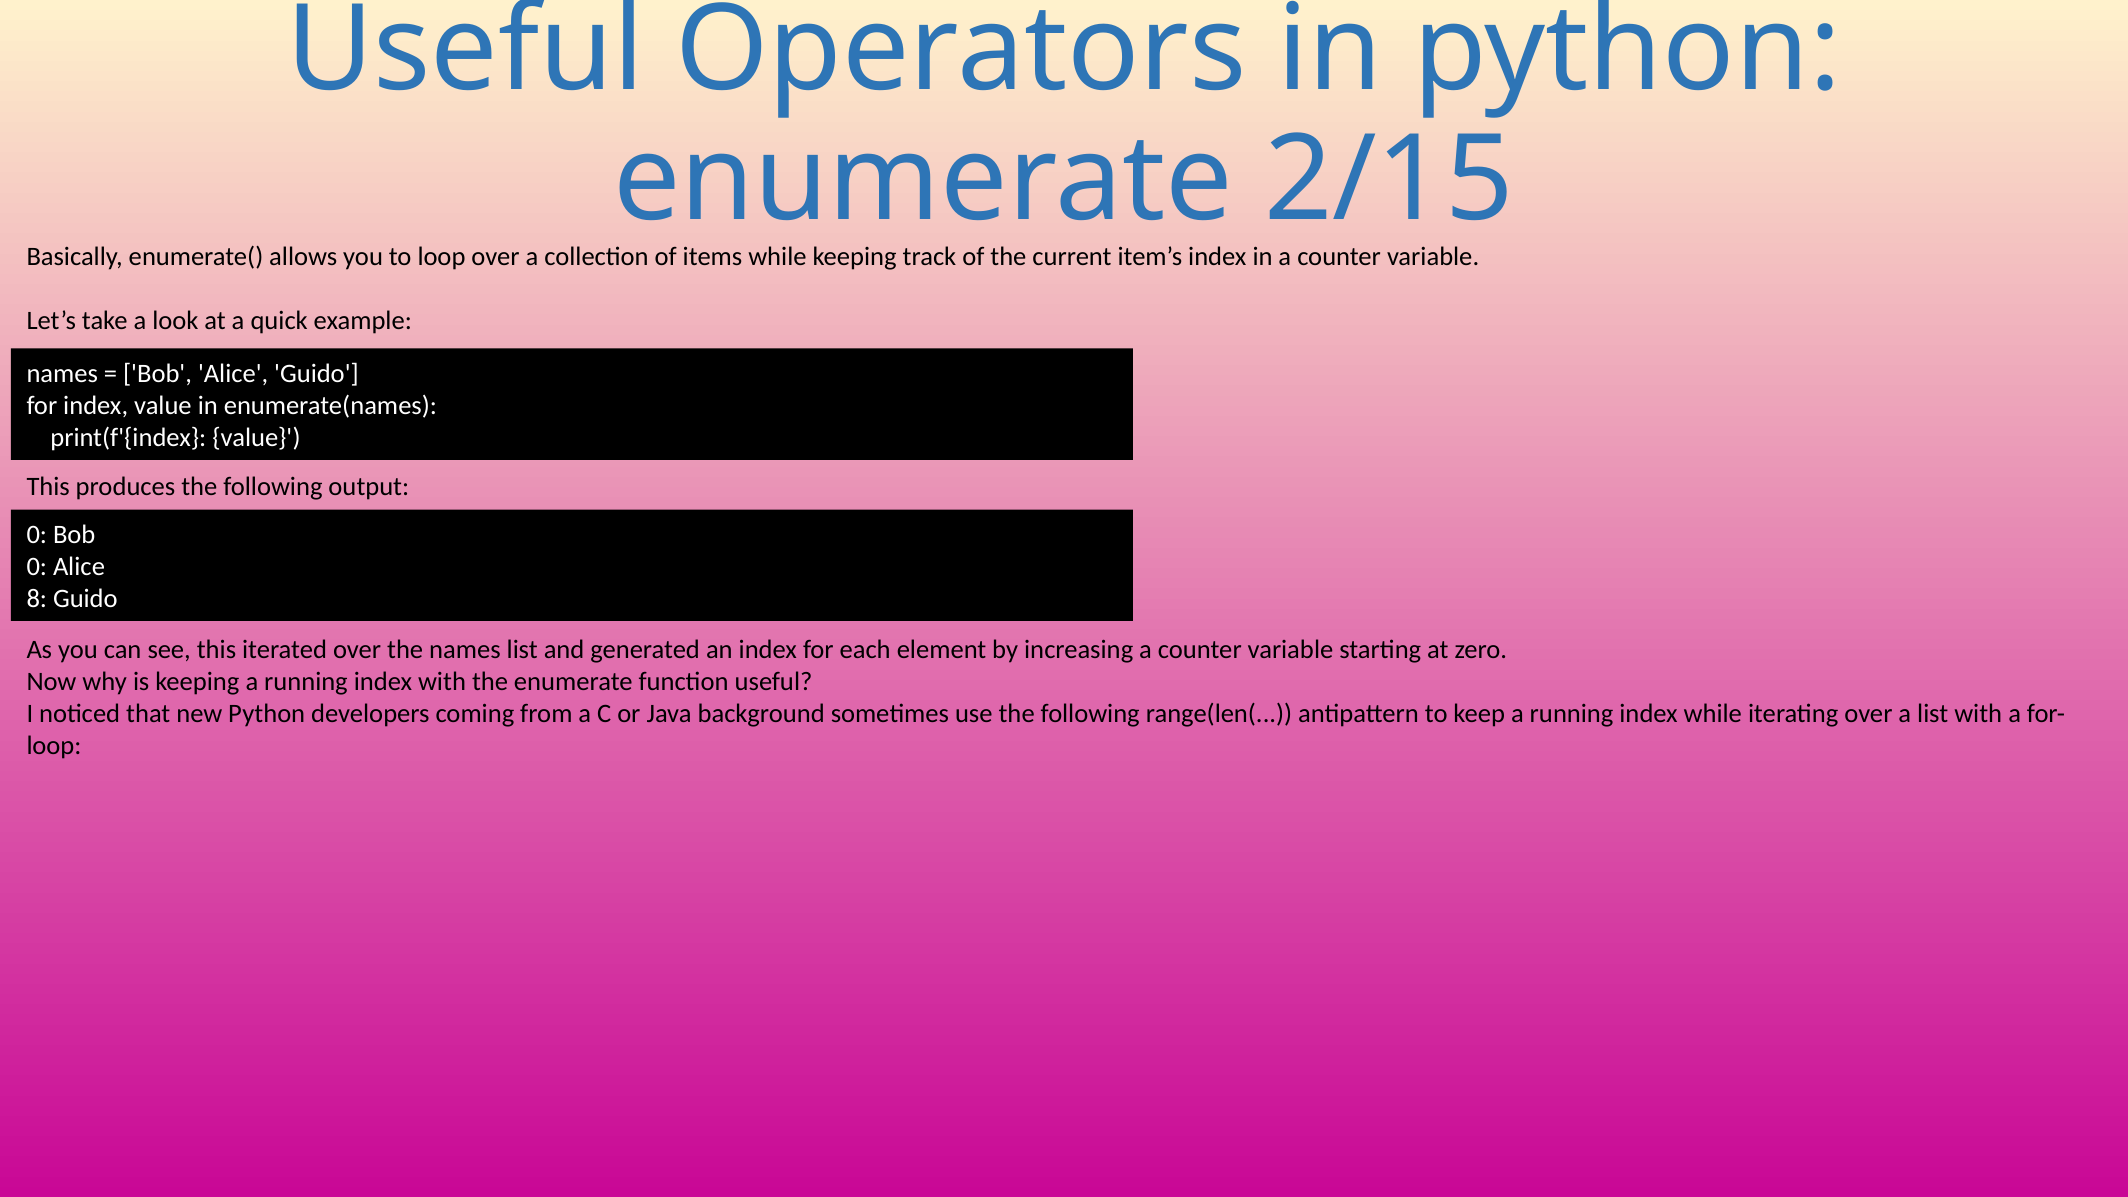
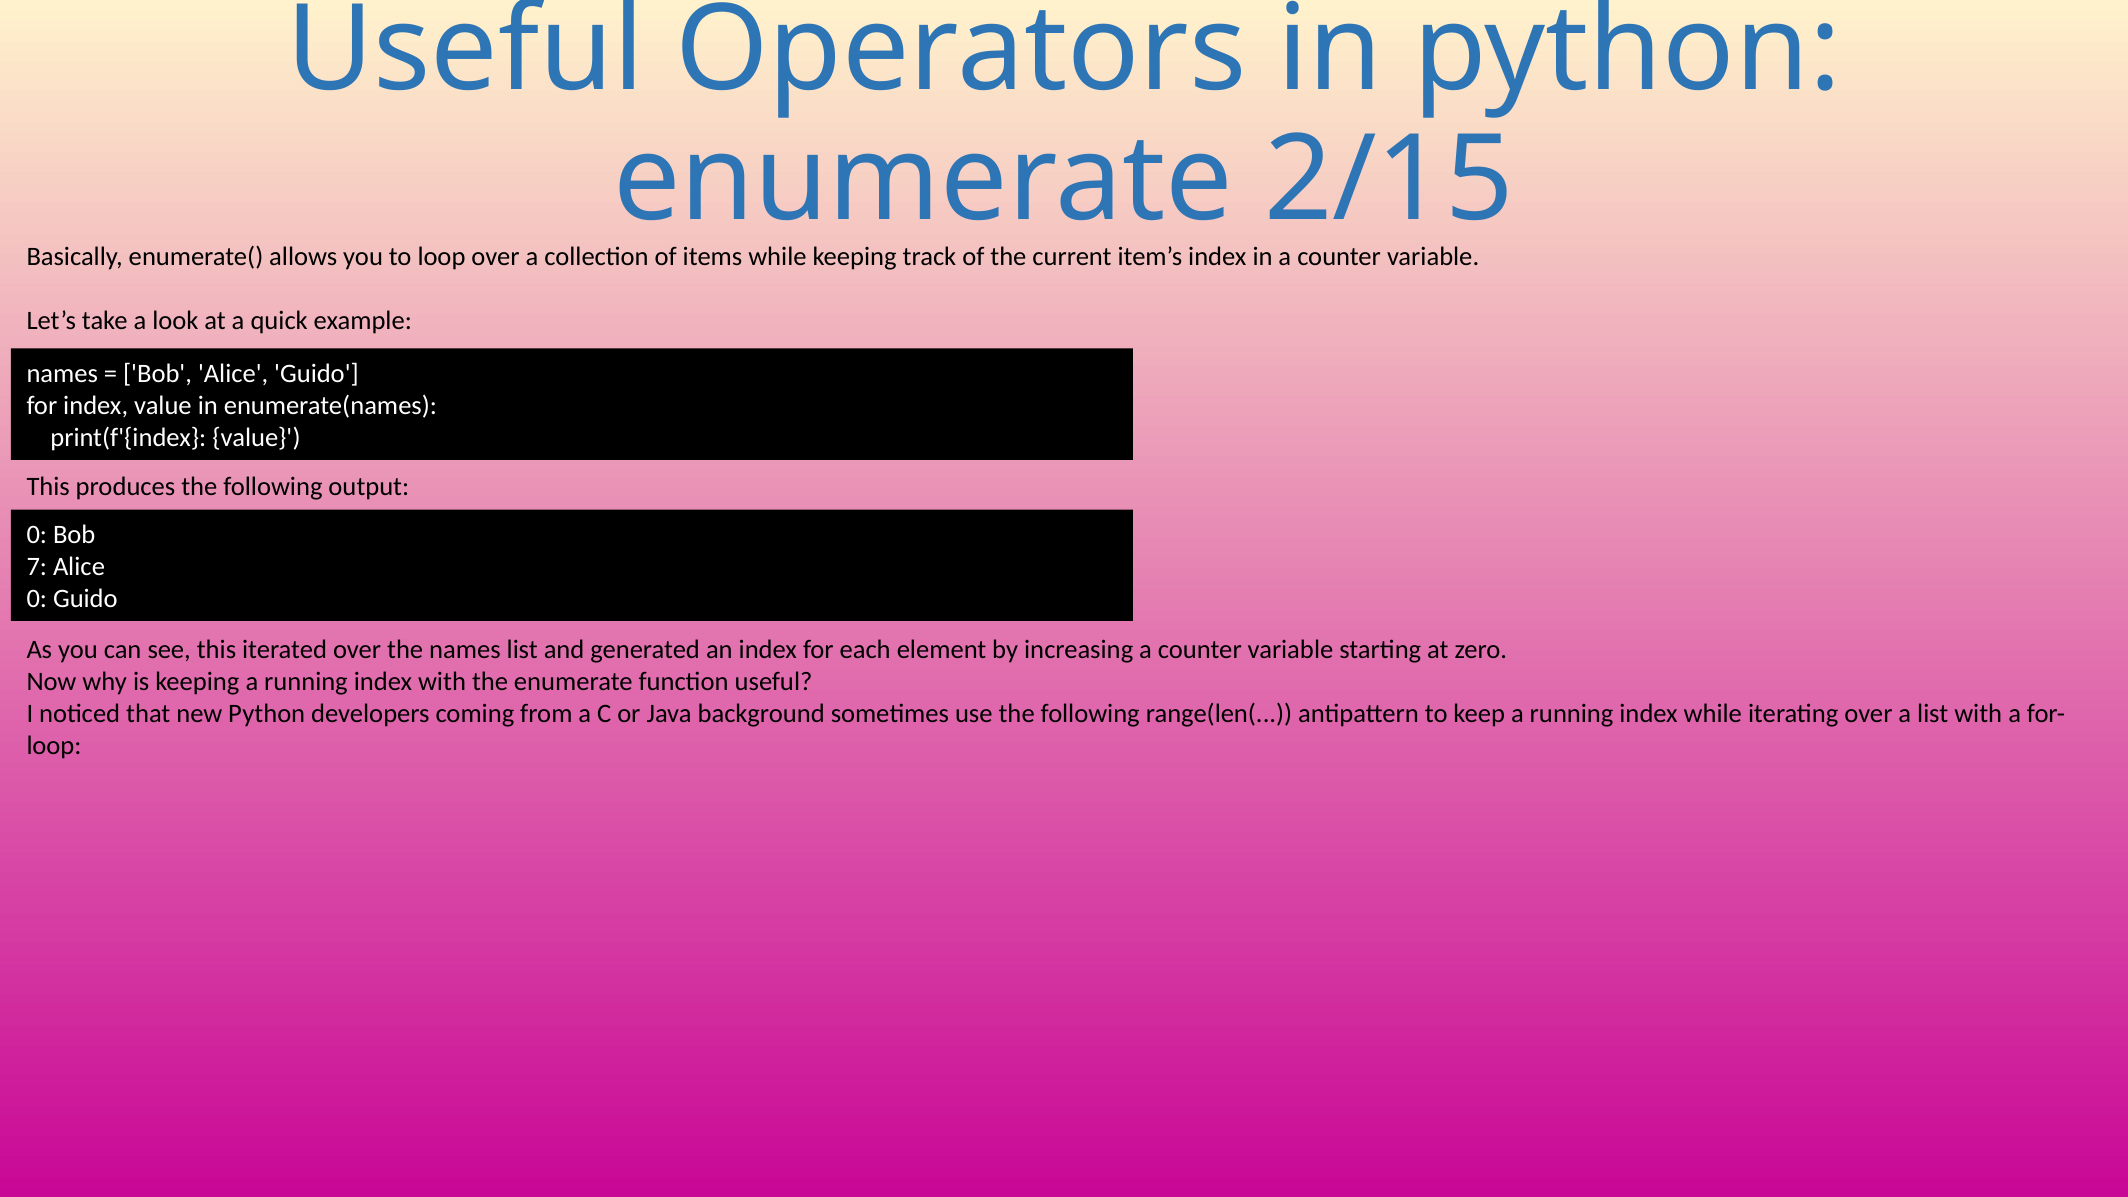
0: 0 -> 7 (37, 567)
8: 8 -> 0 (37, 599)
